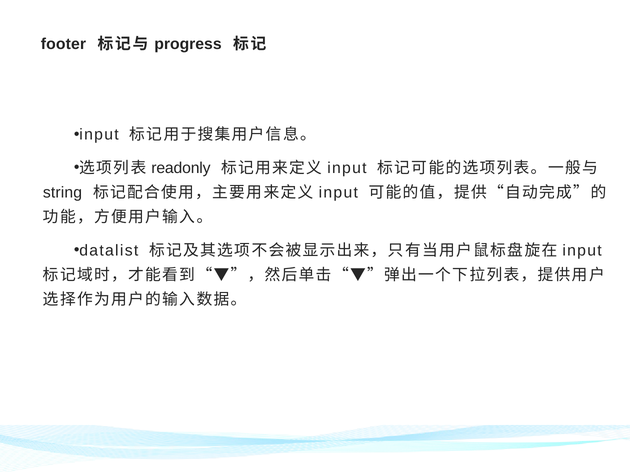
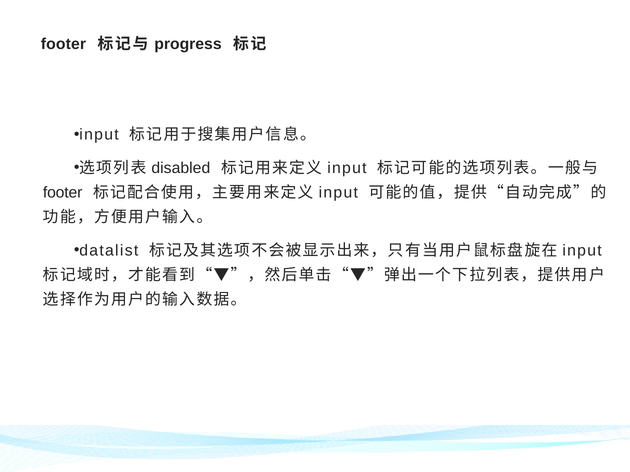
readonly: readonly -> disabled (181, 168)
string: string -> footer (63, 193)
